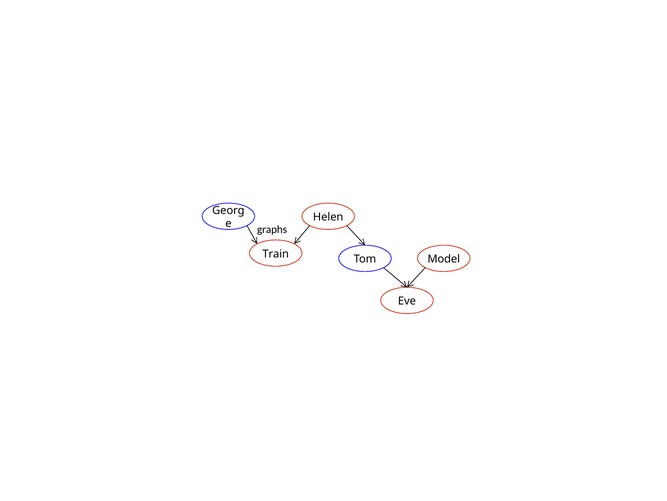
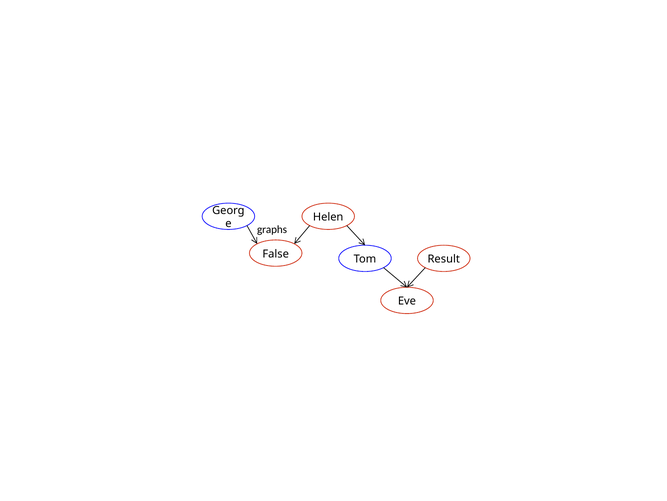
Train: Train -> False (276, 253)
Model: Model -> Result (444, 259)
